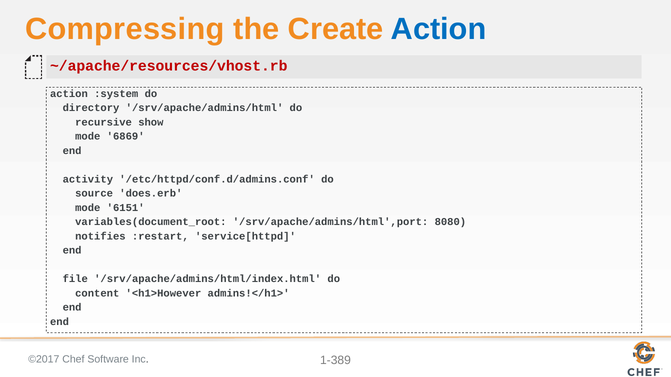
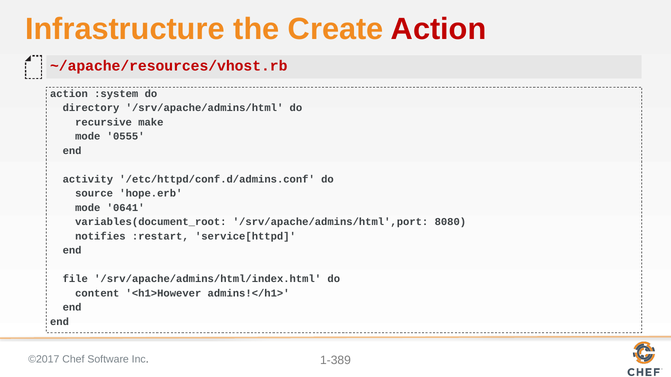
Compressing: Compressing -> Infrastructure (125, 29)
Action colour: blue -> red (439, 29)
show: show -> make (151, 122)
6869: 6869 -> 0555 (126, 137)
does.erb: does.erb -> hope.erb (151, 194)
6151: 6151 -> 0641 (126, 208)
